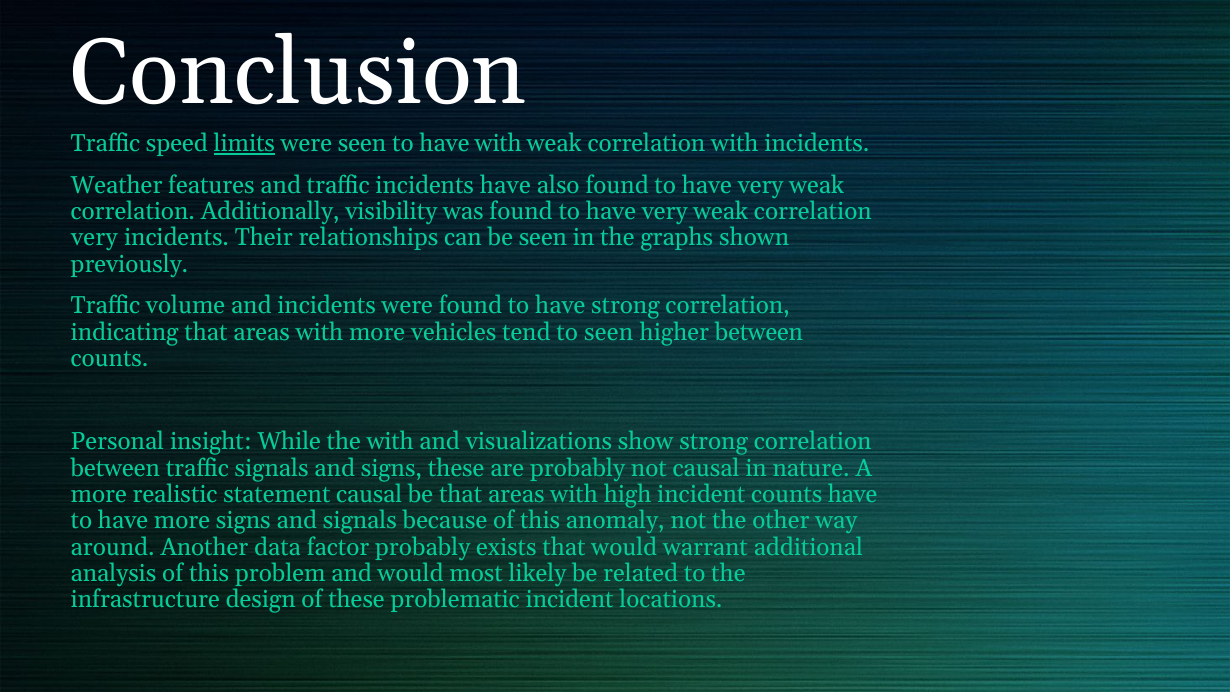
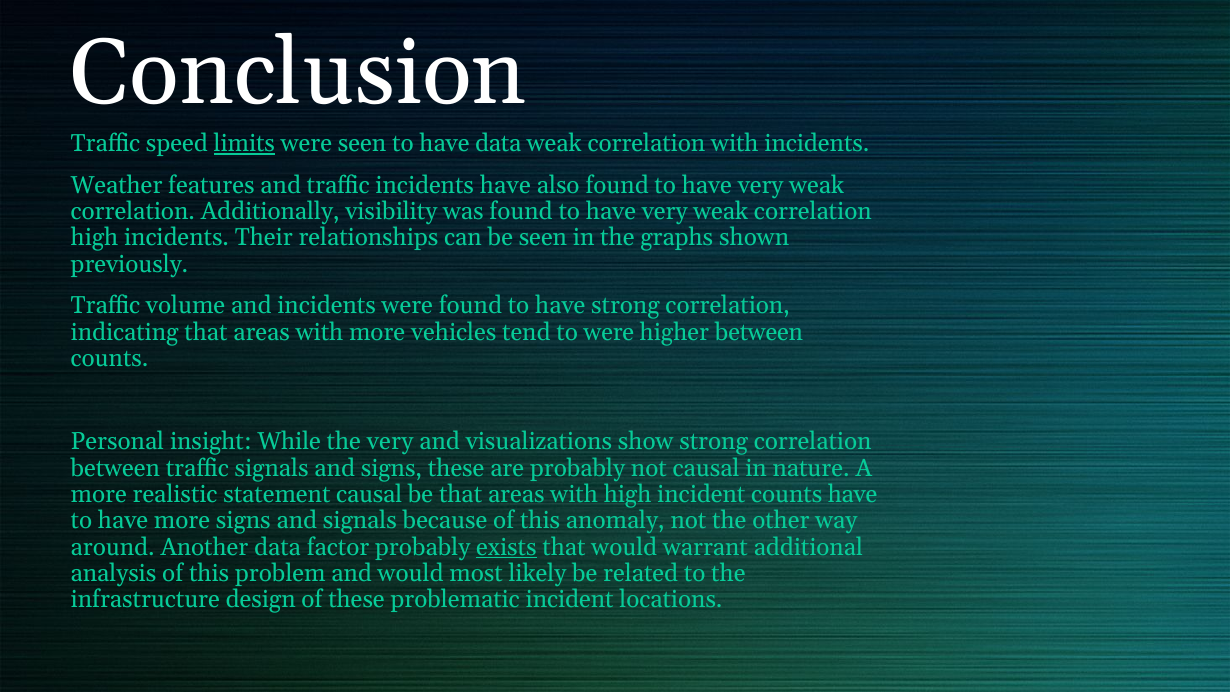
have with: with -> data (498, 144)
very: very -> high (95, 238)
to seen: seen -> were (609, 332)
the with: with -> very (390, 442)
exists underline: none -> present (506, 547)
